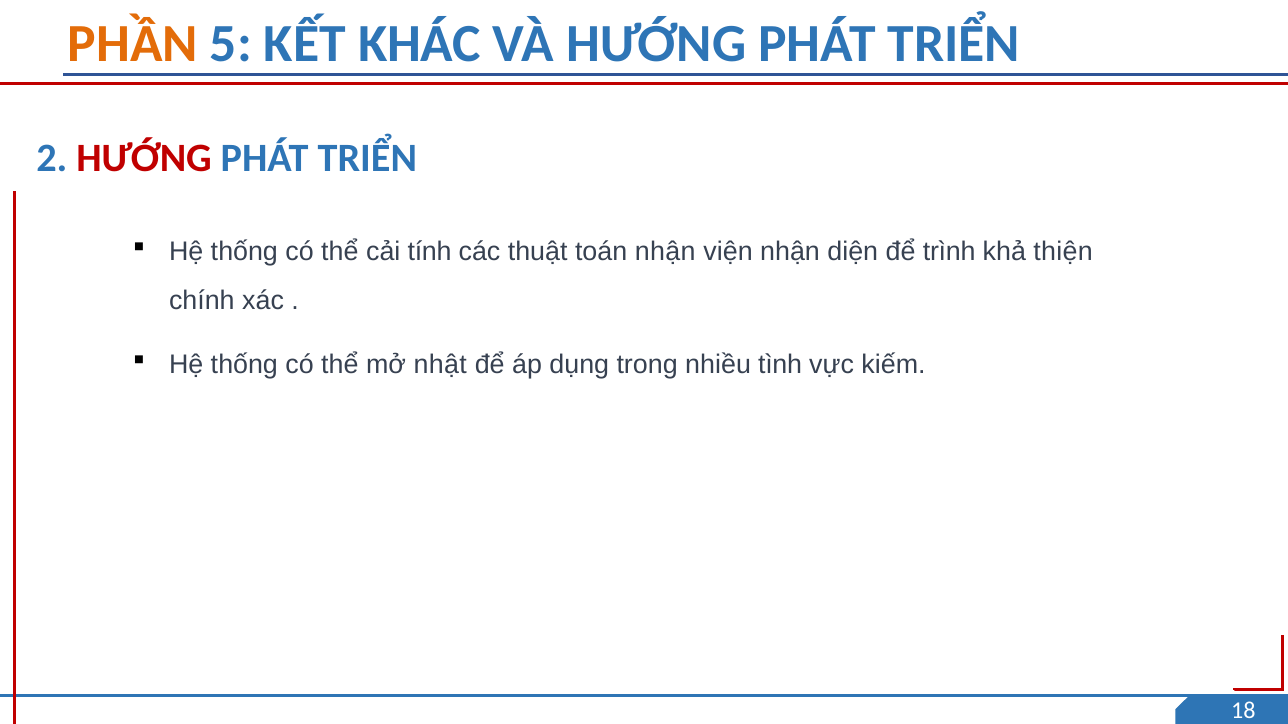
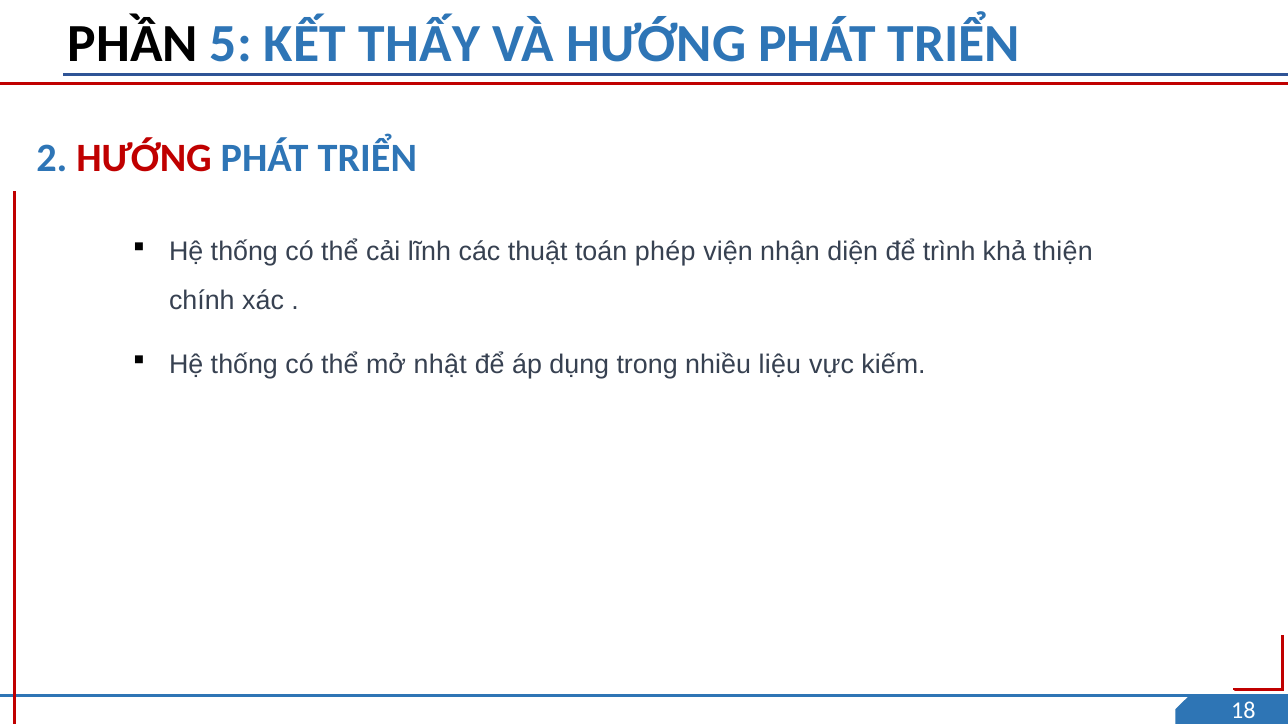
PHẦN colour: orange -> black (133, 44)
KHÁC: KHÁC -> THẤY (419, 44)
tính: tính -> lĩnh (429, 252)
toán nhận: nhận -> phép (665, 252)
tình: tình -> liệu (780, 365)
